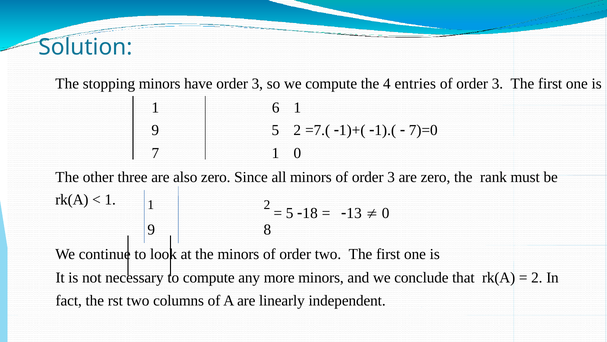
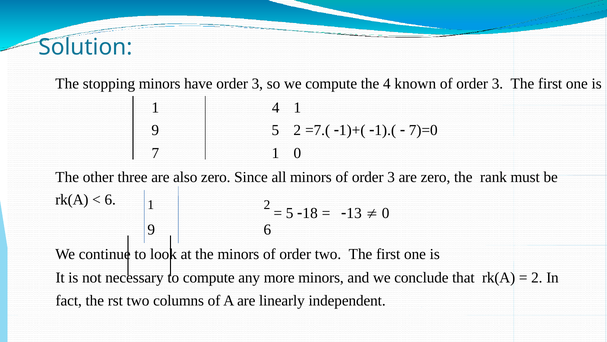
entries: entries -> known (415, 83)
1 6: 6 -> 4 (276, 107)
1: 1 -> 6 (110, 200)
9 8: 8 -> 6 (267, 229)
